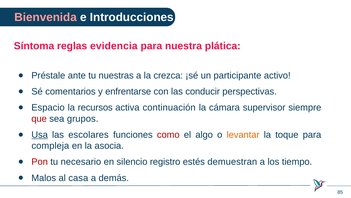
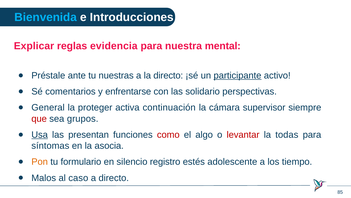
Bienvenida colour: pink -> light blue (46, 17)
Síntoma: Síntoma -> Explicar (34, 46)
plática: plática -> mental (223, 46)
la crezca: crezca -> directo (168, 75)
participante underline: none -> present (238, 75)
conducir: conducir -> solidario (203, 91)
Espacio: Espacio -> General (48, 107)
recursos: recursos -> proteger (95, 107)
escolares: escolares -> presentan (89, 134)
levantar colour: orange -> red (243, 134)
toque: toque -> todas (287, 134)
compleja: compleja -> síntomas (50, 145)
Pon colour: red -> orange (40, 161)
necesario: necesario -> formulario (81, 161)
demuestran: demuestran -> adolescente (232, 161)
casa: casa -> caso (78, 177)
a demás: demás -> directo (114, 177)
